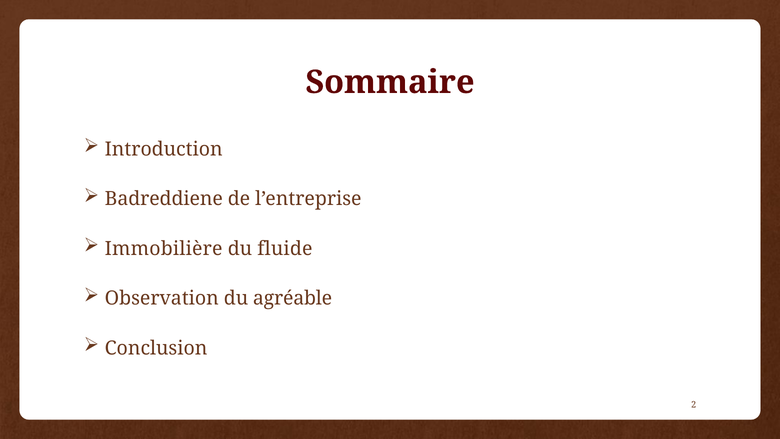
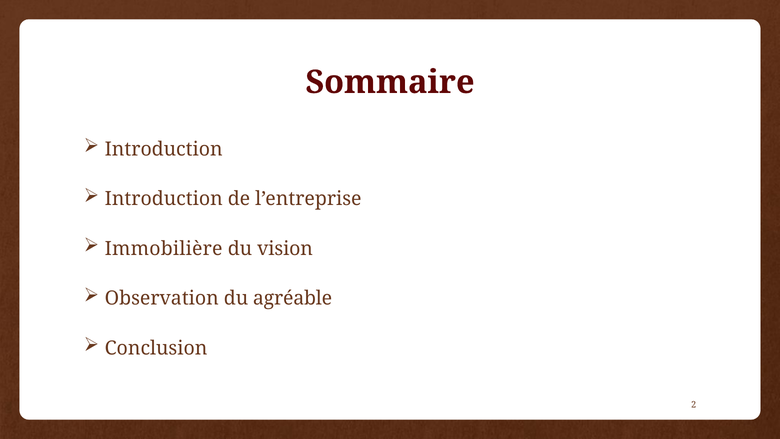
Badreddiene: Badreddiene -> Introduction (164, 199)
fluide: fluide -> vision (285, 249)
